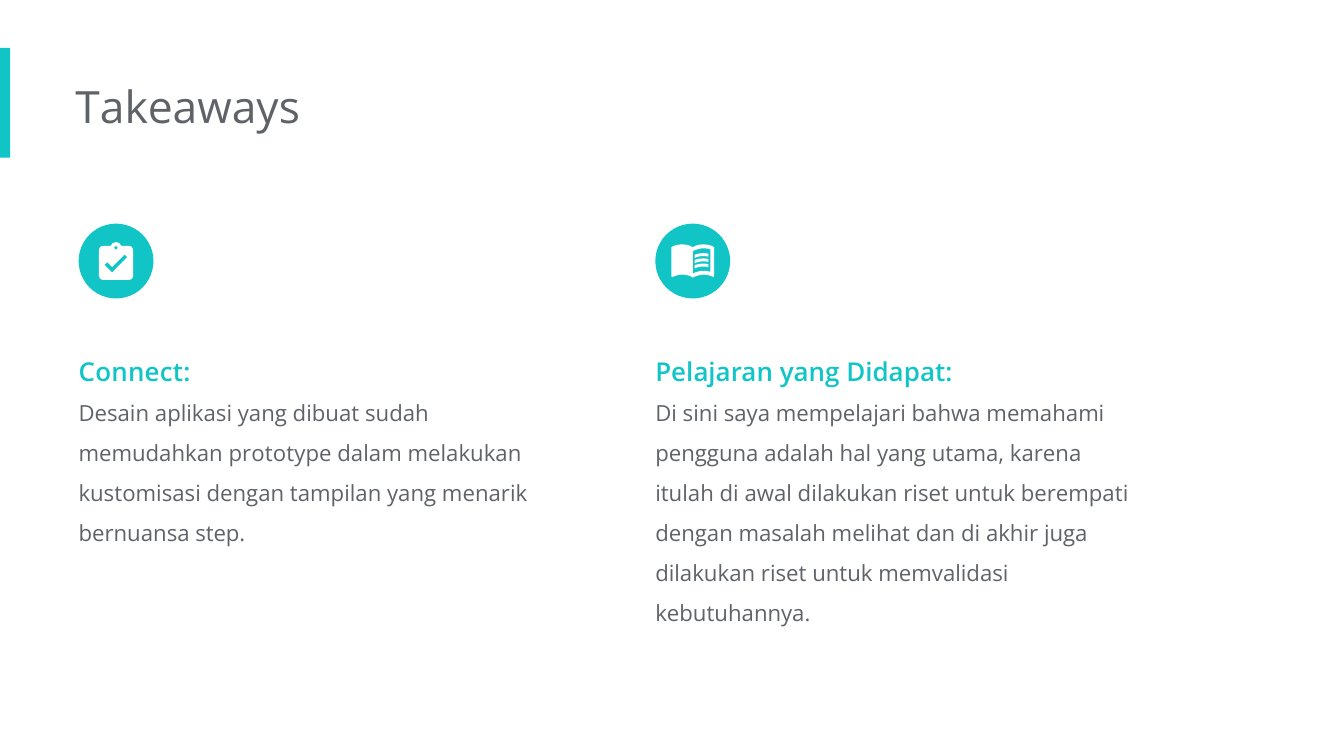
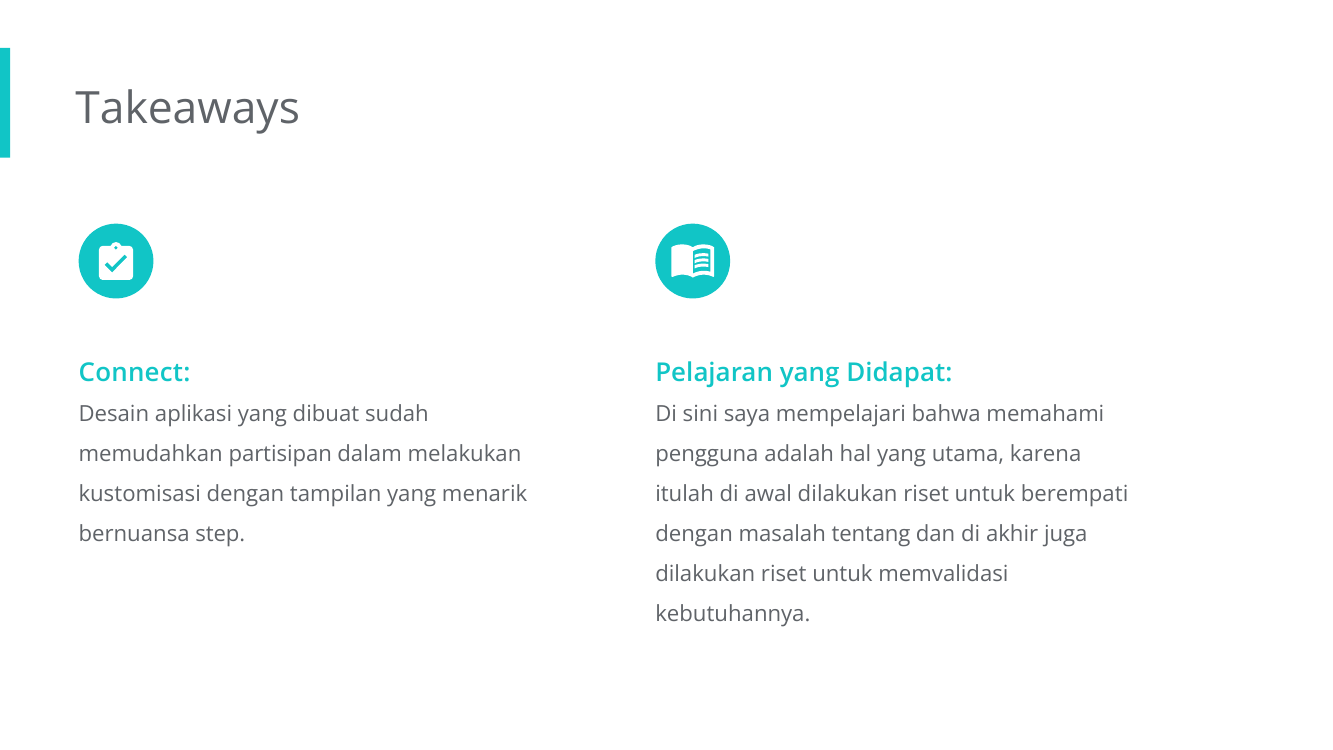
prototype: prototype -> partisipan (280, 454)
melihat: melihat -> tentang (871, 534)
